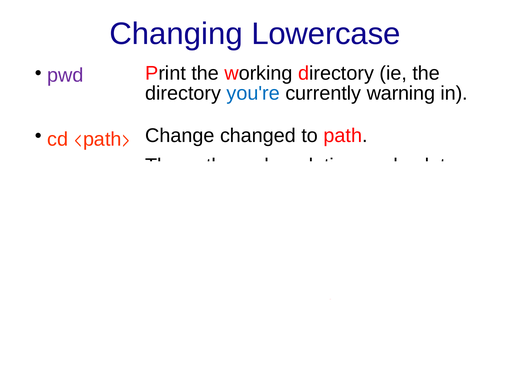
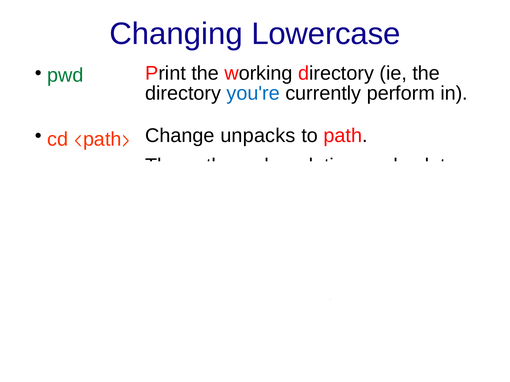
pwd colour: purple -> green (65, 76)
warning: warning -> perform (401, 93)
changed: changed -> unpacks (258, 136)
